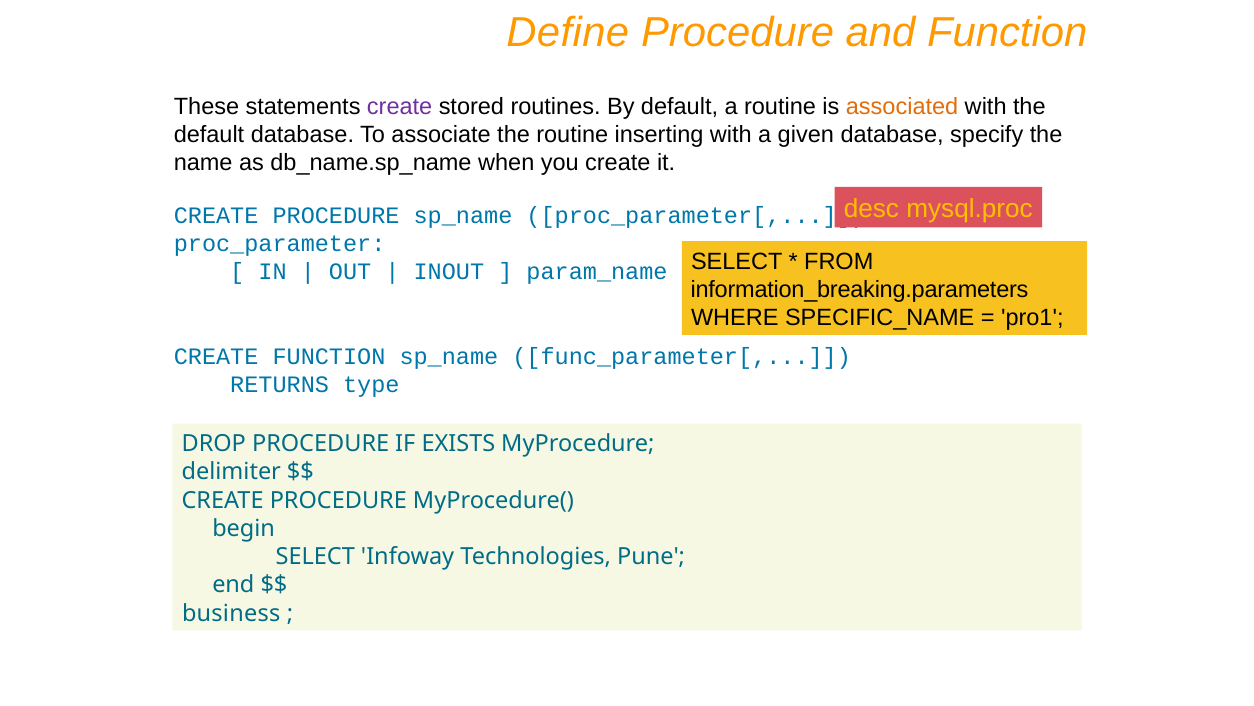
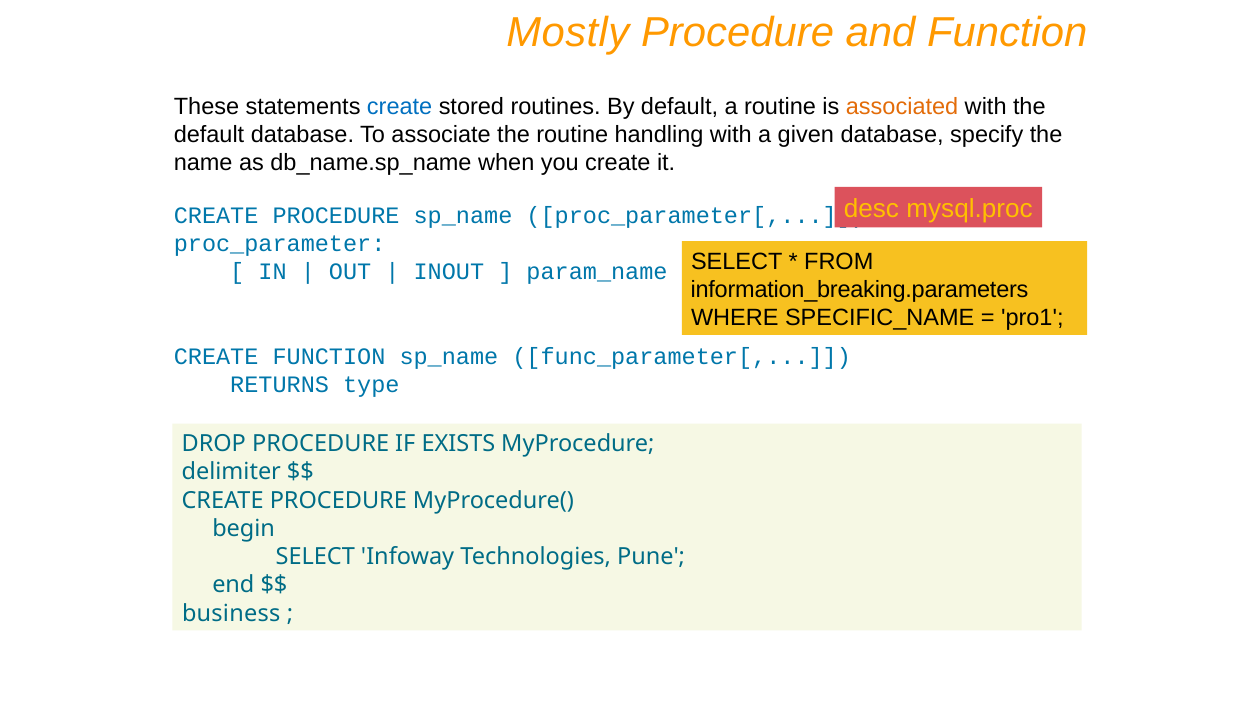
Define: Define -> Mostly (568, 33)
create colour: purple -> blue (400, 107)
inserting: inserting -> handling (659, 135)
